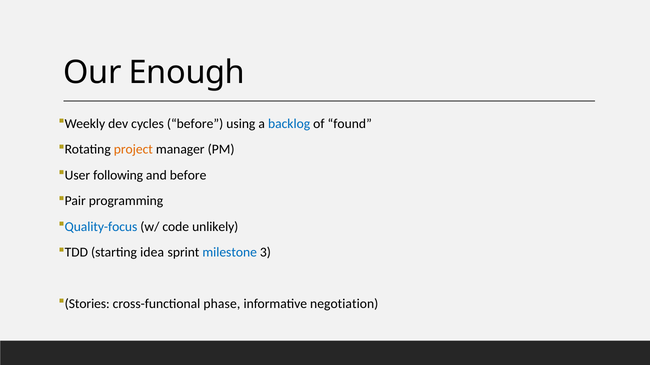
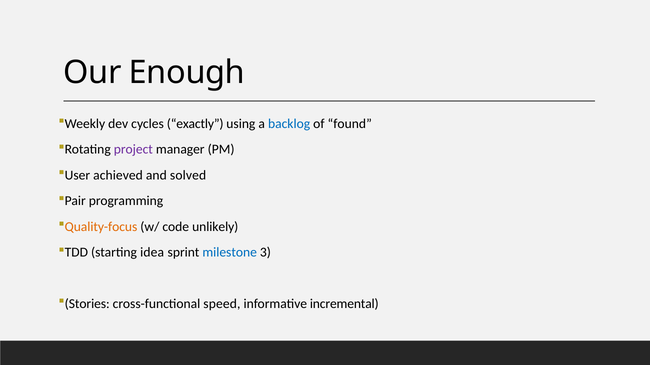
cycles before: before -> exactly (195, 124)
project colour: orange -> purple (133, 150)
following: following -> achieved (118, 175)
and before: before -> solved (188, 175)
Quality-focus colour: blue -> orange (101, 227)
phase: phase -> speed (222, 304)
negotiation: negotiation -> incremental (344, 304)
